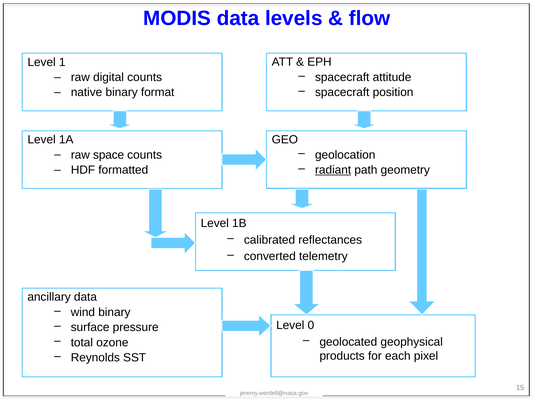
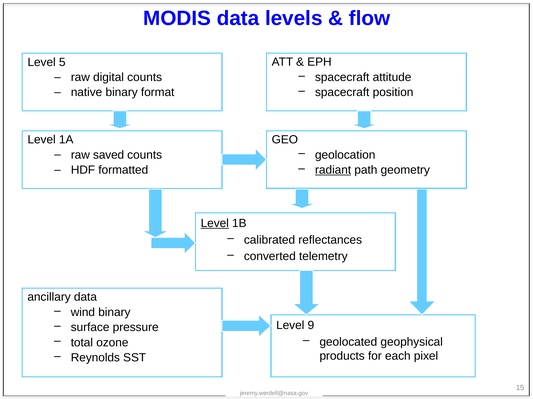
1: 1 -> 5 (62, 62)
space: space -> saved (109, 155)
Level underline: none -> present (215, 224)
0: 0 -> 9 (311, 326)
